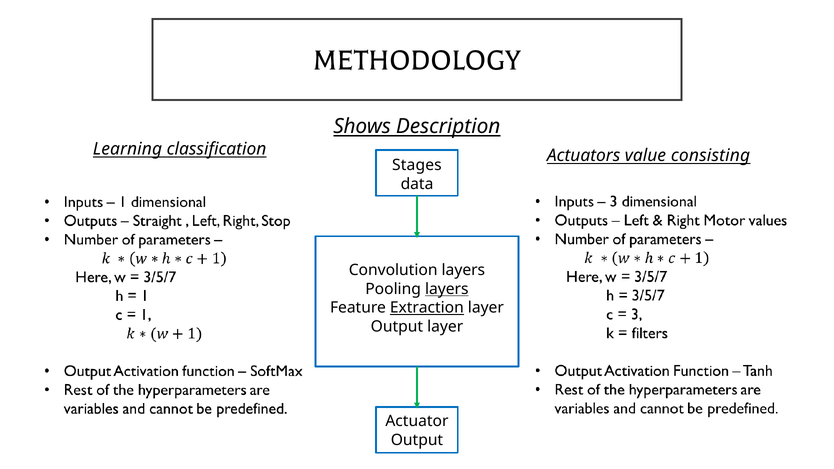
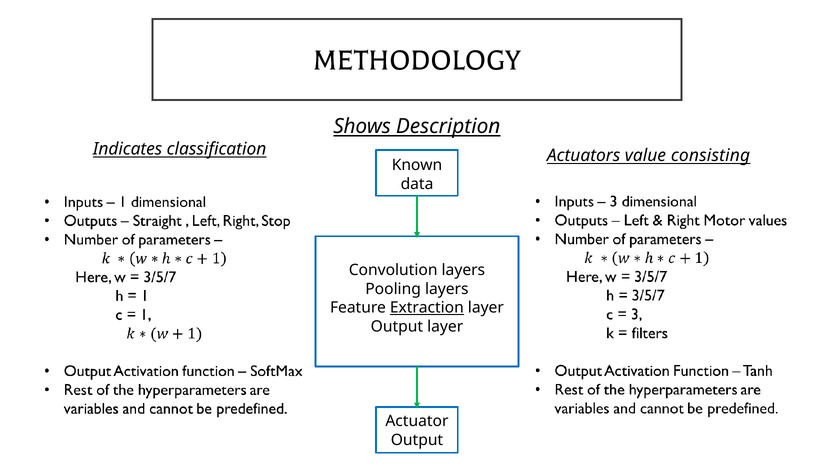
Learning: Learning -> Indicates (128, 149)
Stages: Stages -> Known (417, 165)
layers underline: present -> none (447, 289)
